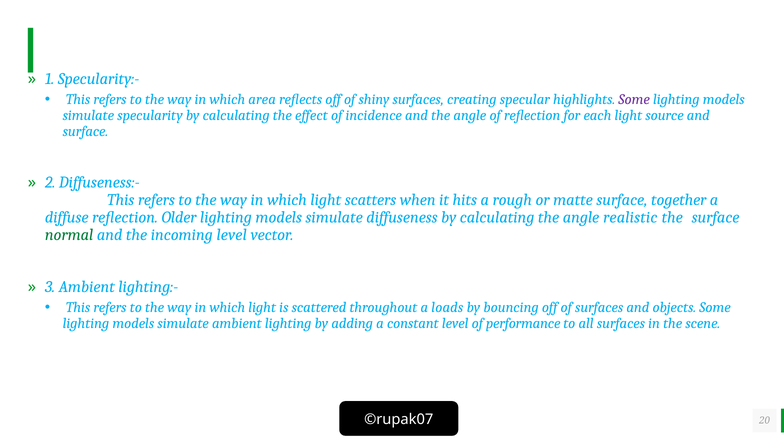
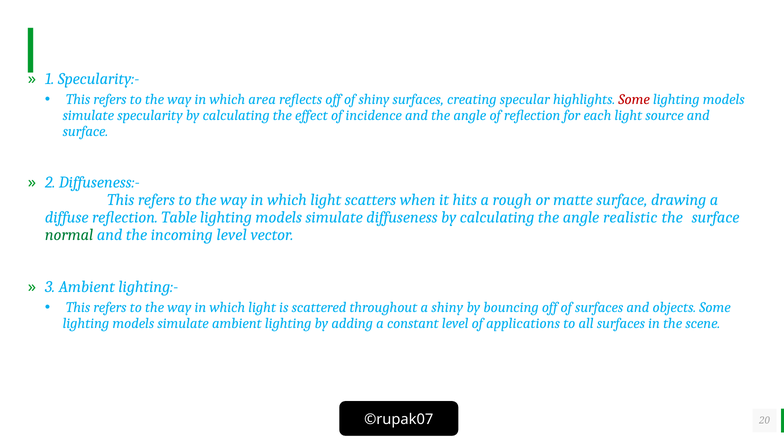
Some colour: purple -> red (634, 100)
together: together -> drawing (679, 200)
Older: Older -> Table (179, 217)
a loads: loads -> shiny (447, 308)
performance: performance -> applications (523, 323)
